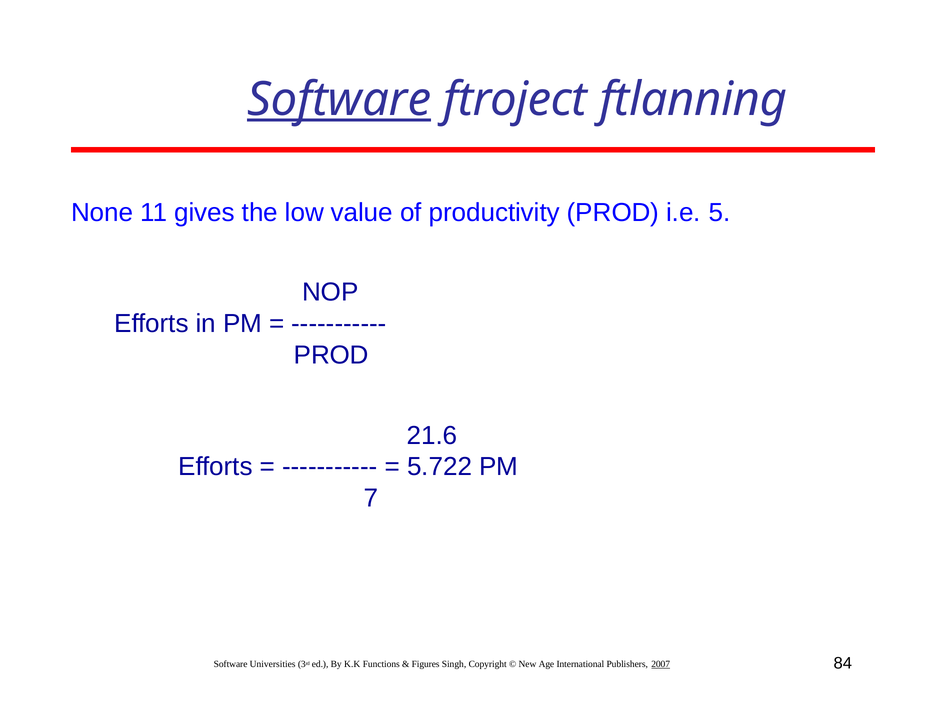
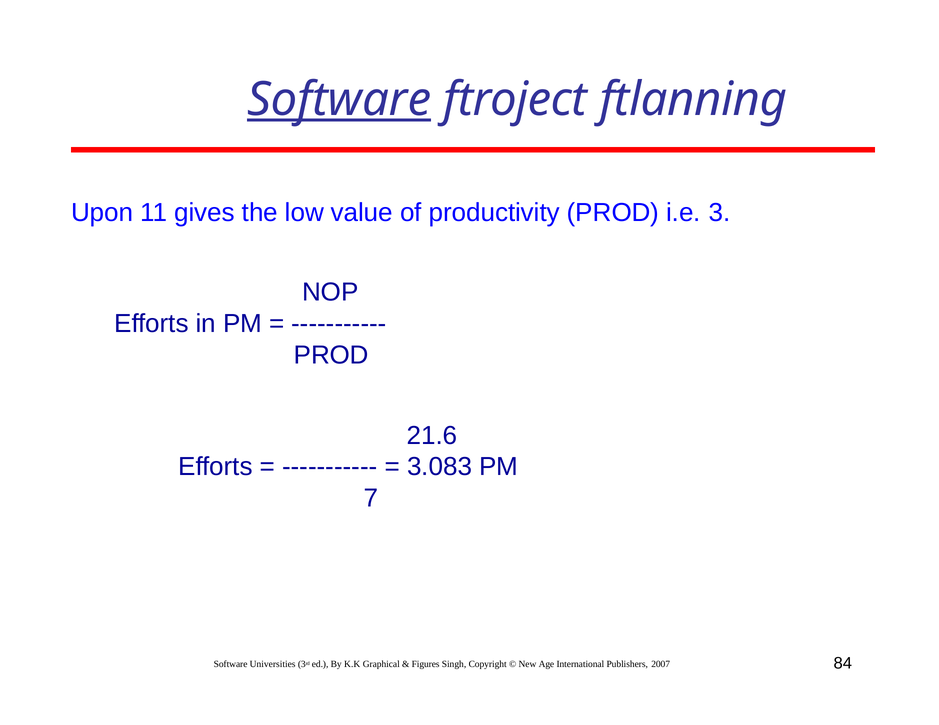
None: None -> Upon (102, 213)
5: 5 -> 3 (720, 213)
5.722: 5.722 -> 3.083 (440, 467)
Functions: Functions -> Graphical (381, 665)
2007 underline: present -> none (661, 665)
